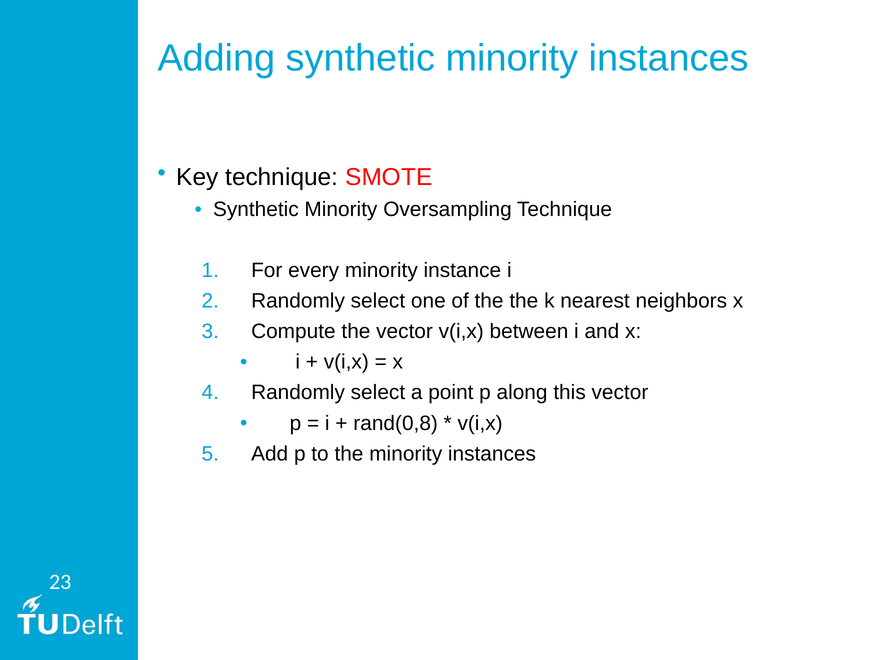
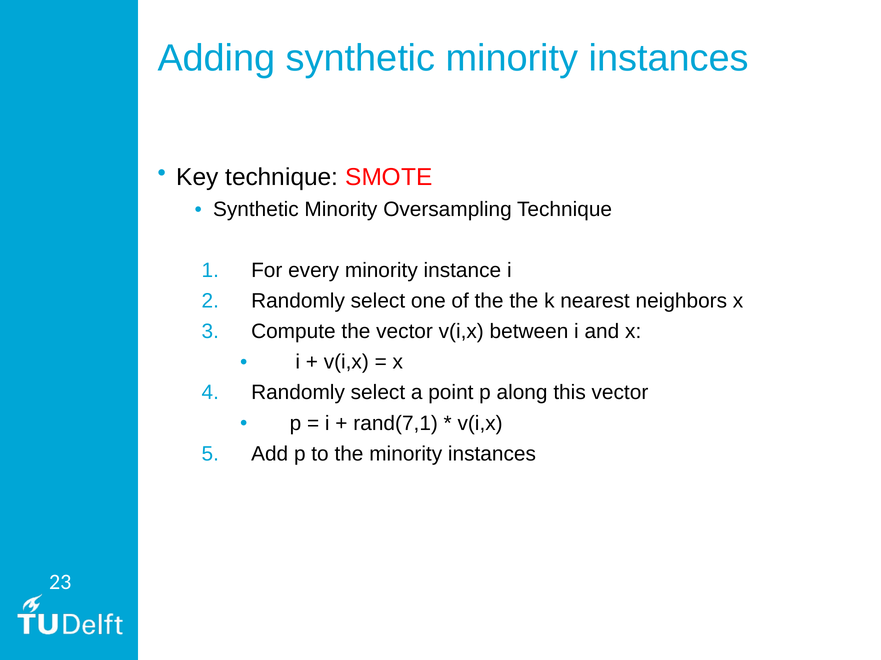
rand(0,8: rand(0,8 -> rand(7,1 (396, 424)
